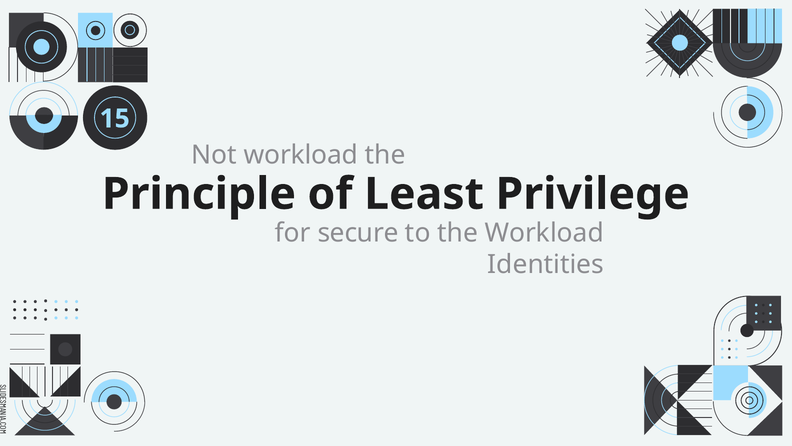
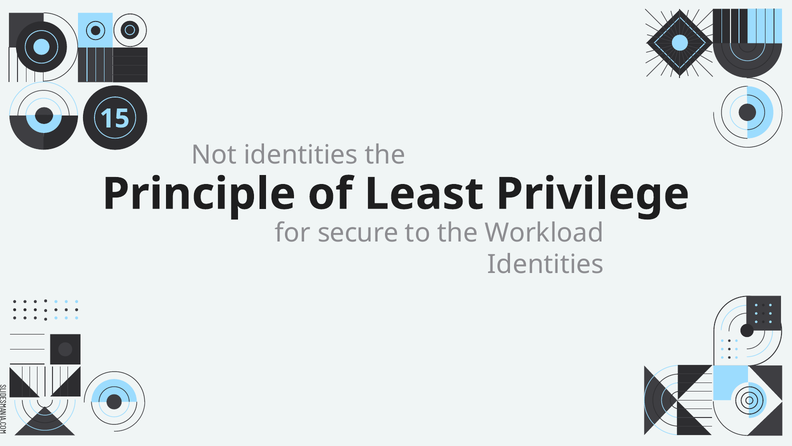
Not workload: workload -> identities (301, 155)
